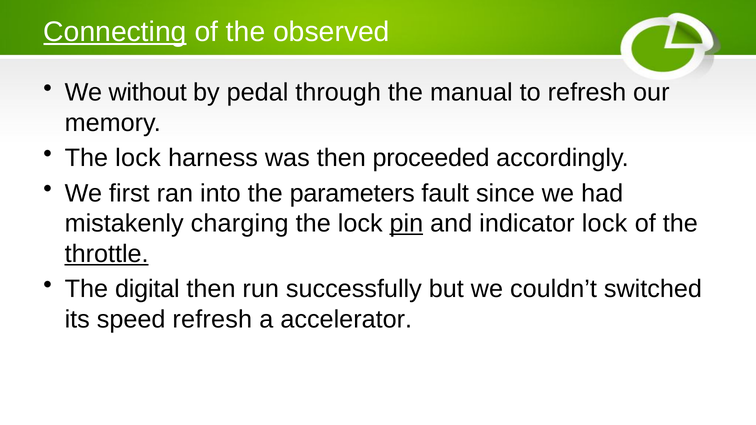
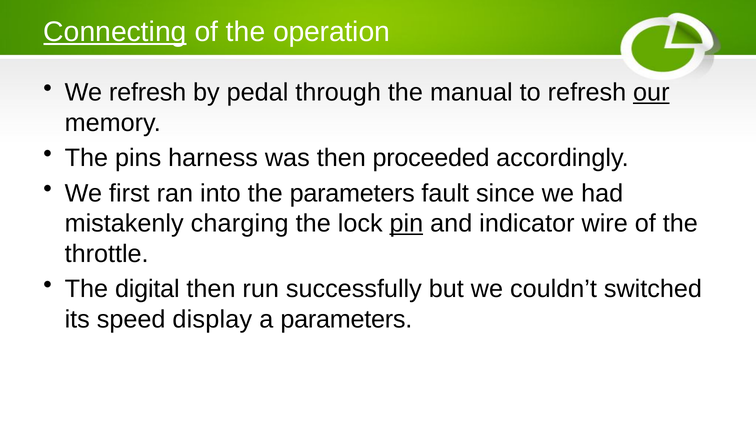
observed: observed -> operation (332, 32)
We without: without -> refresh (148, 93)
our underline: none -> present (651, 93)
lock: lock -> pins (138, 158)
indicator lock: lock -> wire (605, 224)
throttle underline: present -> none (107, 254)
speed refresh: refresh -> display (212, 319)
a accelerator: accelerator -> parameters (346, 319)
